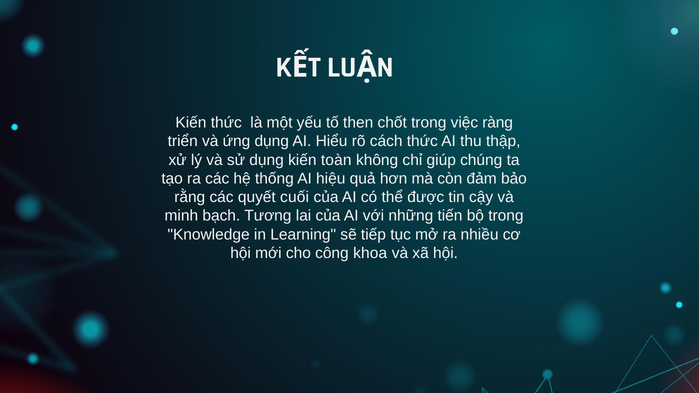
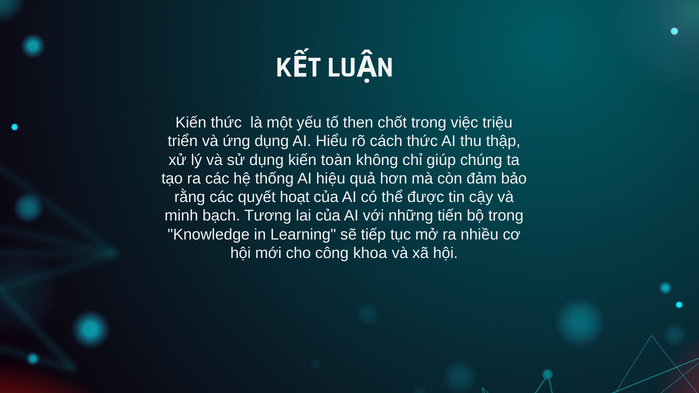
ràng: ràng -> triệu (498, 123)
cuối: cuối -> hoạt (295, 197)
